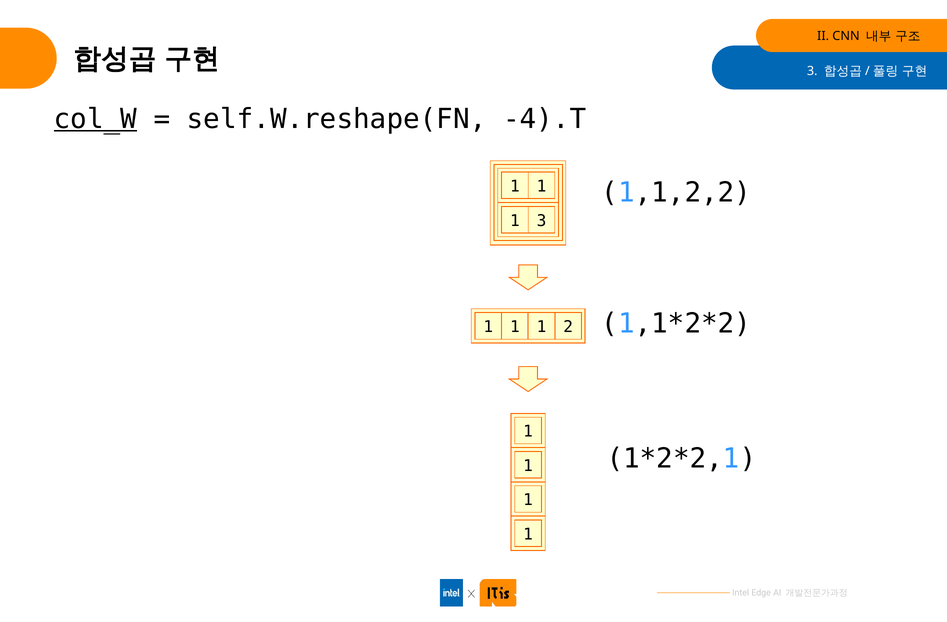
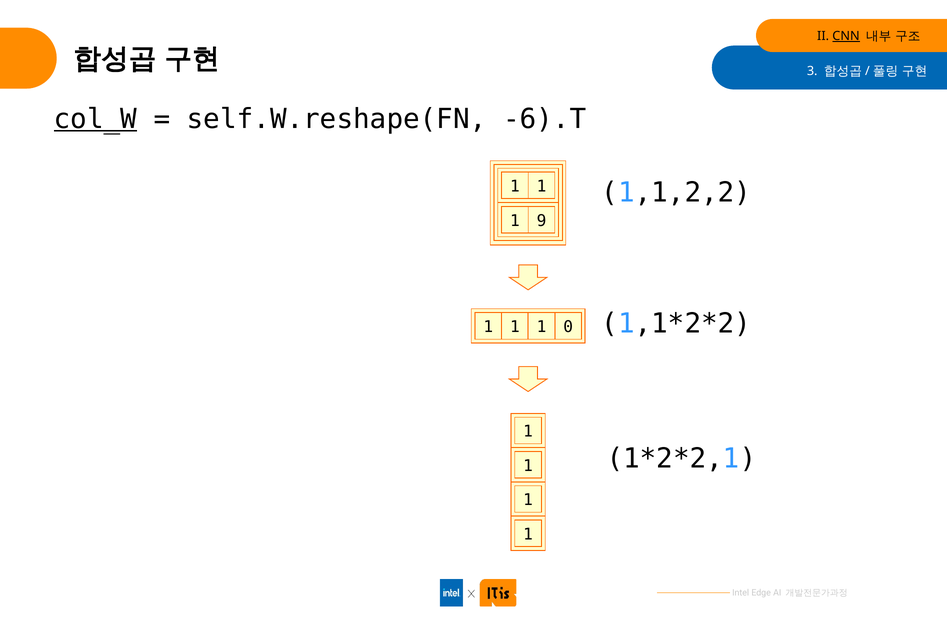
CNN underline: none -> present (846, 36)
-4).T: -4).T -> -6).T (545, 119)
1 3: 3 -> 9 (541, 221)
2: 2 -> 0 (568, 327)
